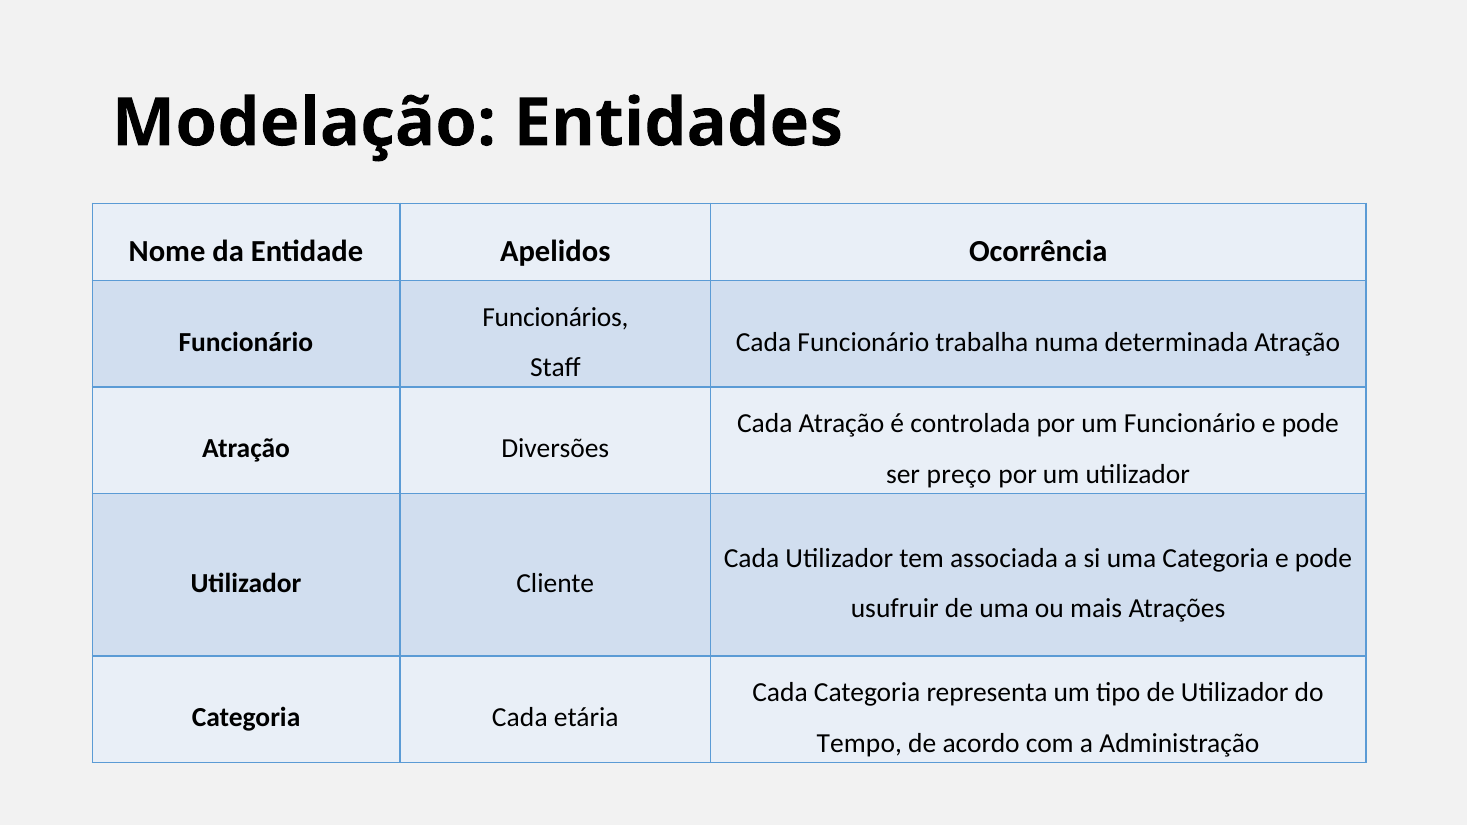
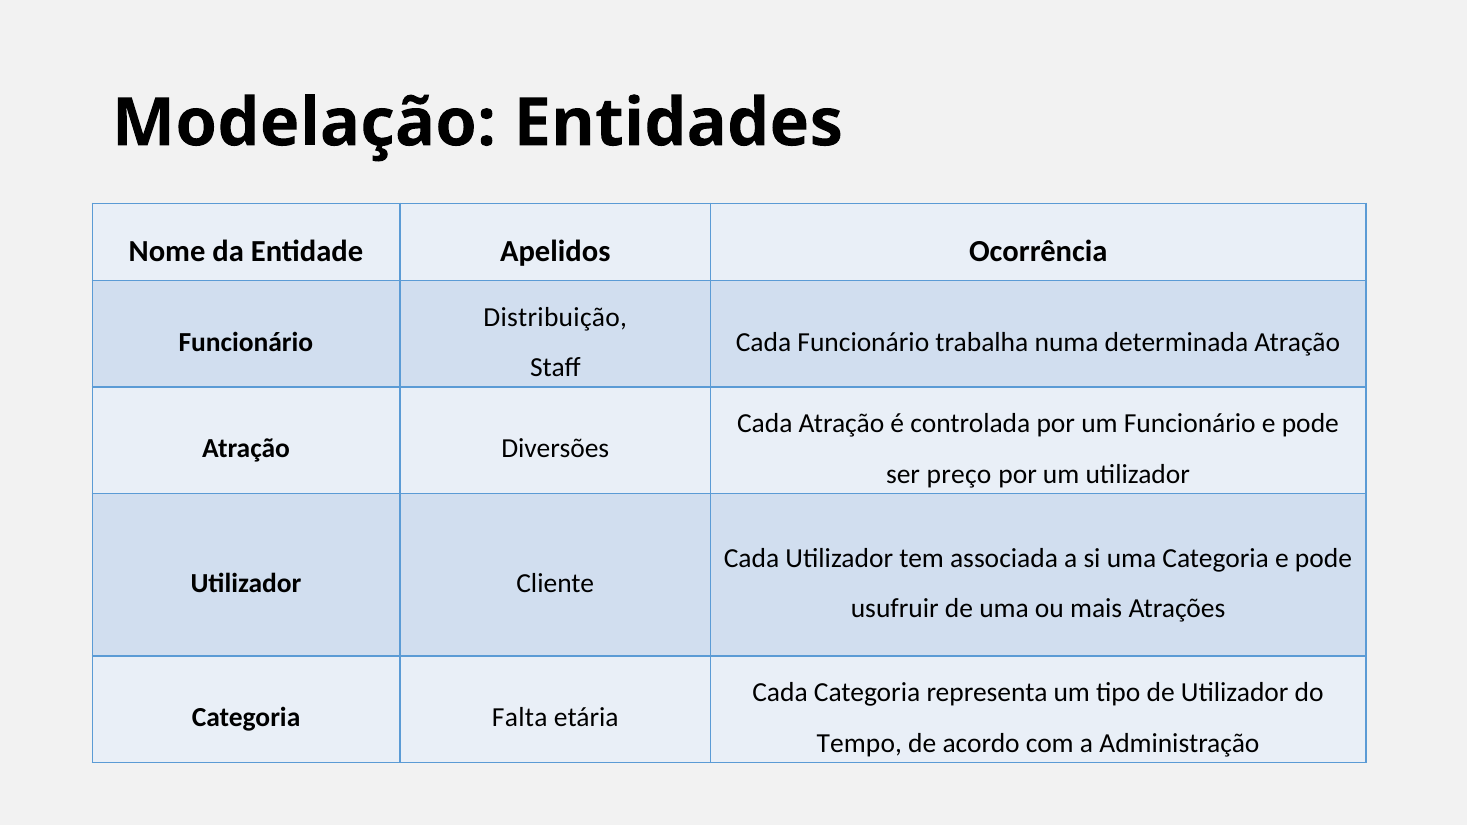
Funcionários: Funcionários -> Distribuição (555, 317)
Categoria Cada: Cada -> Falta (520, 718)
